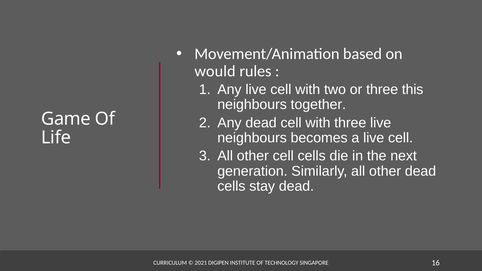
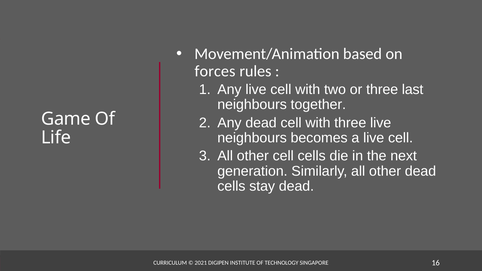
would: would -> forces (215, 71)
this: this -> last (413, 89)
